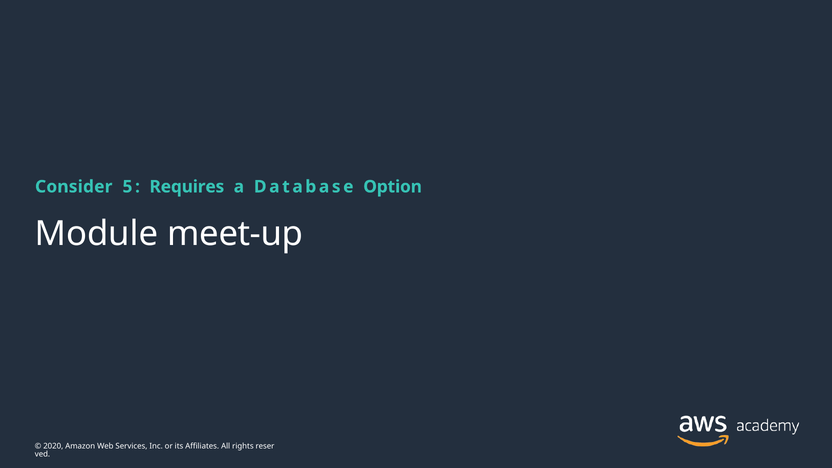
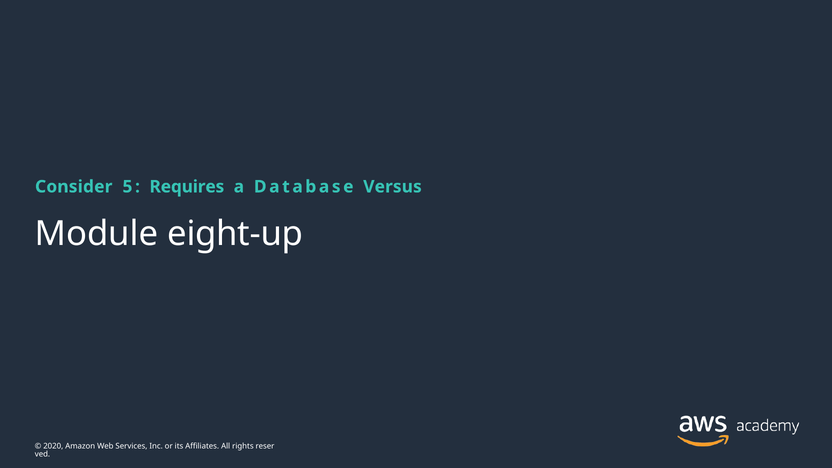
Option: Option -> Versus (392, 187)
meet-up: meet-up -> eight-up (235, 234)
